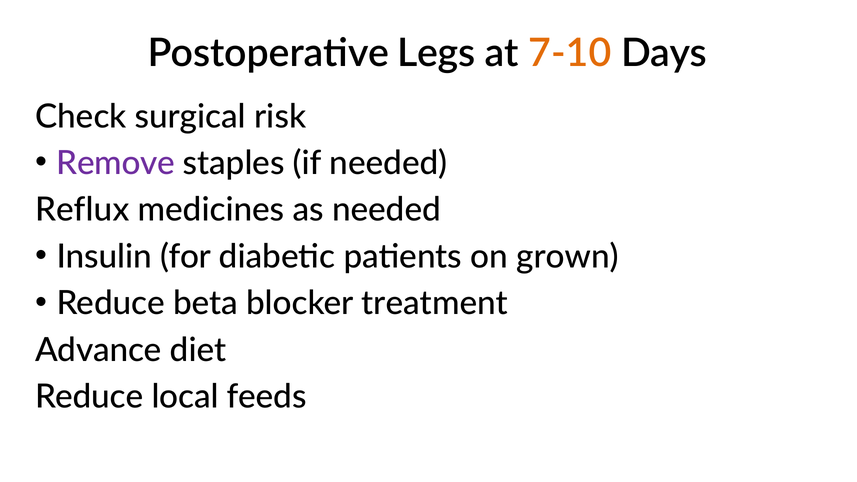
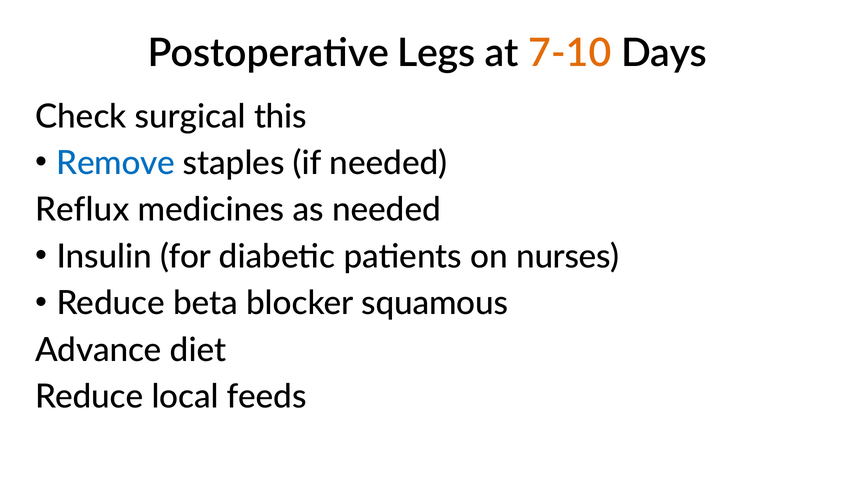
risk: risk -> this (280, 117)
Remove colour: purple -> blue (116, 163)
grown: grown -> nurses (568, 257)
treatment: treatment -> squamous (435, 303)
